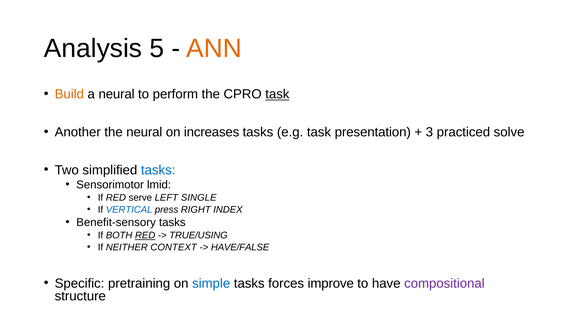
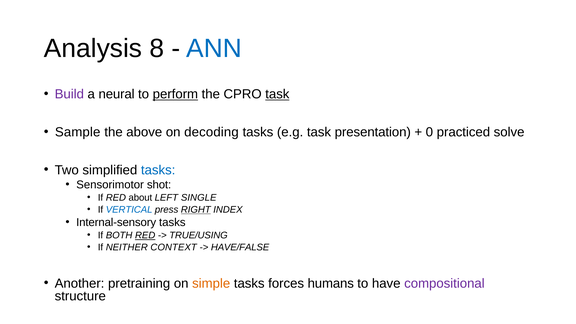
5: 5 -> 8 (157, 48)
ANN colour: orange -> blue (214, 48)
Build colour: orange -> purple (69, 94)
perform underline: none -> present (175, 94)
Another: Another -> Sample (78, 132)
the neural: neural -> above (144, 132)
increases: increases -> decoding (211, 132)
3: 3 -> 0 (429, 132)
lmid: lmid -> shot (159, 185)
serve: serve -> about (140, 198)
RIGHT underline: none -> present (196, 210)
Benefit-sensory: Benefit-sensory -> Internal-sensory (116, 222)
Specific: Specific -> Another (80, 283)
simple colour: blue -> orange (211, 283)
improve: improve -> humans (331, 283)
